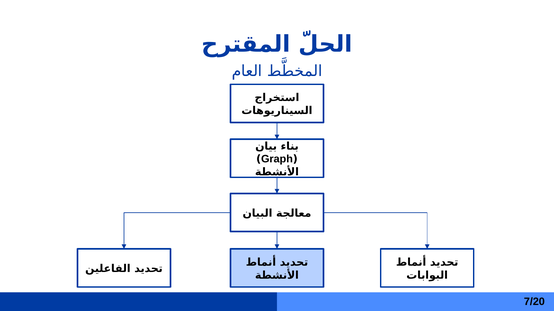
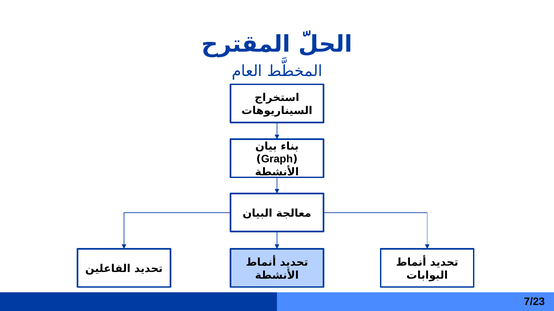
7/20: 7/20 -> 7/23 (534, 302)
